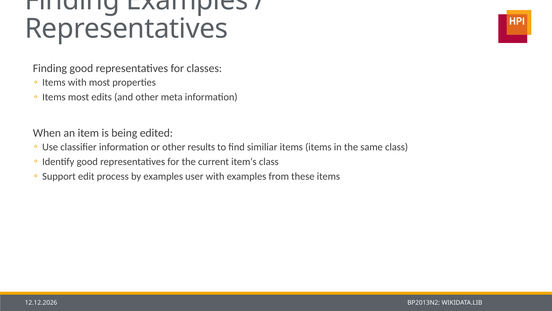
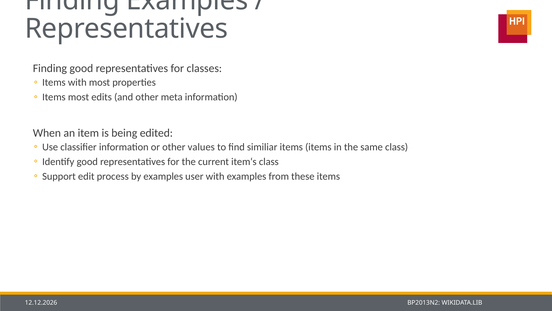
results: results -> values (201, 147)
